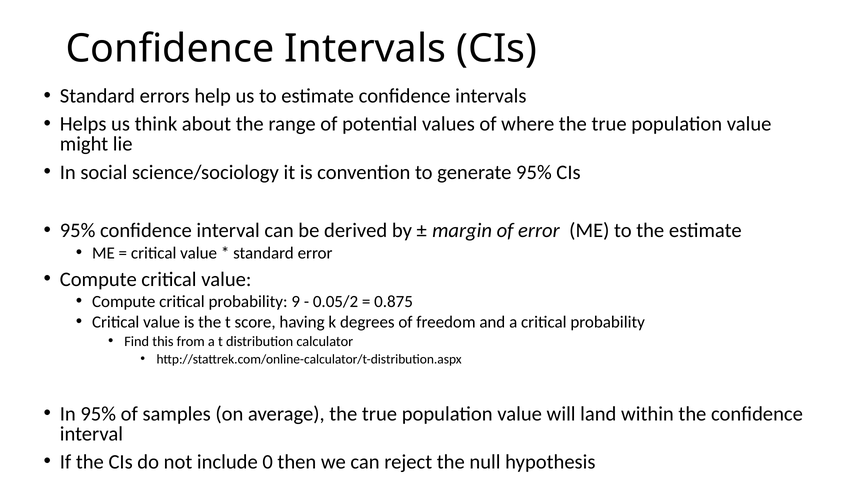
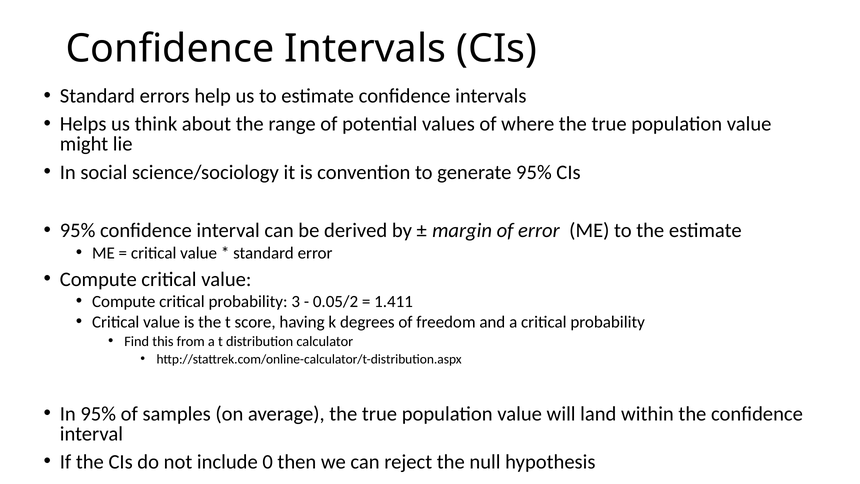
9: 9 -> 3 (296, 301)
0.875: 0.875 -> 1.411 (394, 301)
